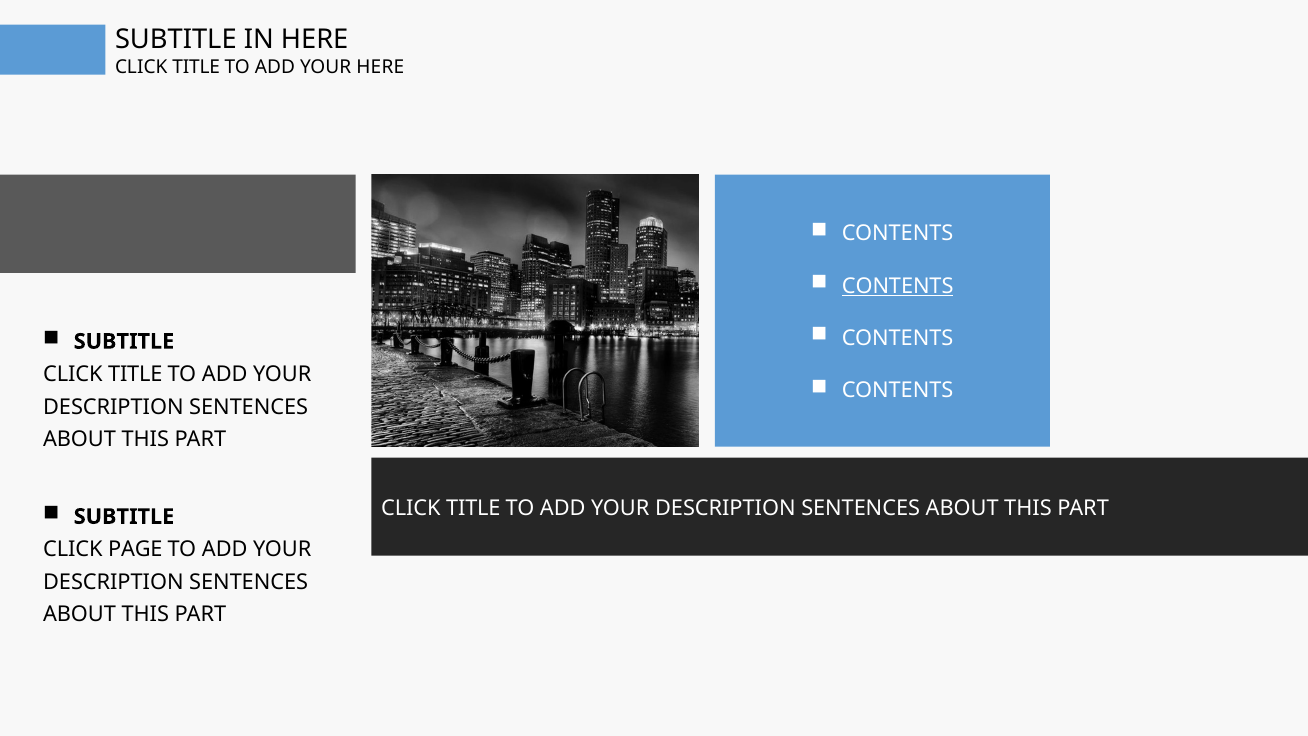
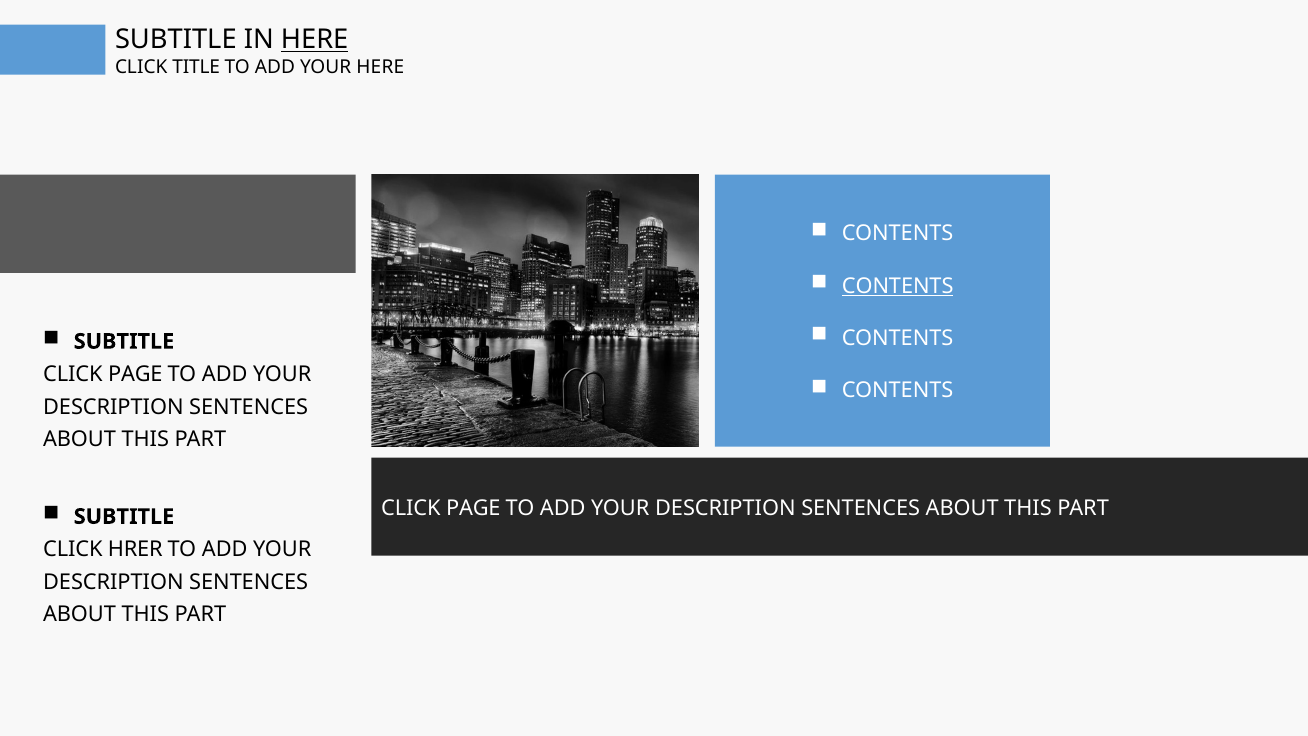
HERE underline: none -> present (315, 40)
TITLE: TITLE -> PAGE (135, 374)
TITLE: TITLE -> PAGE (473, 508)
PAGE: PAGE -> HRER (135, 549)
